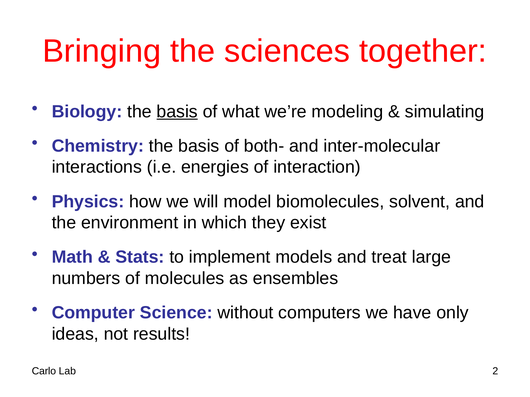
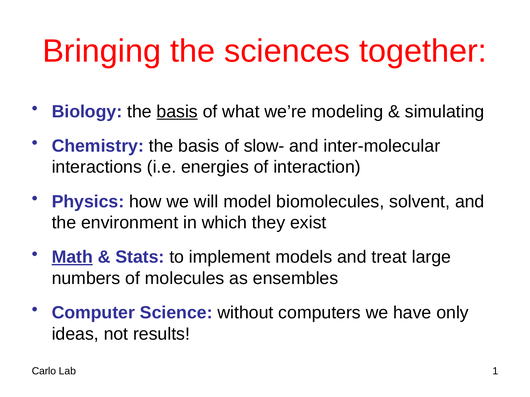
both-: both- -> slow- (264, 146)
Math underline: none -> present (72, 257)
2: 2 -> 1 (495, 372)
